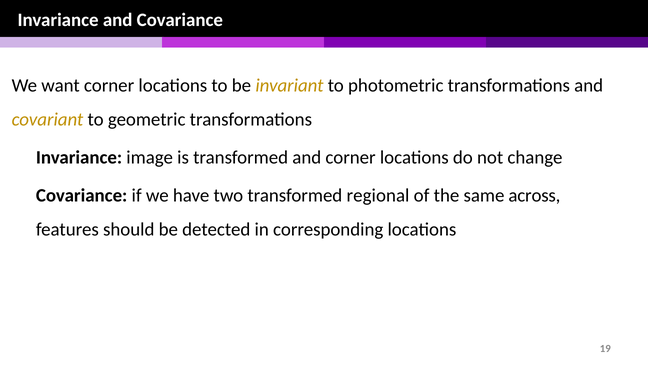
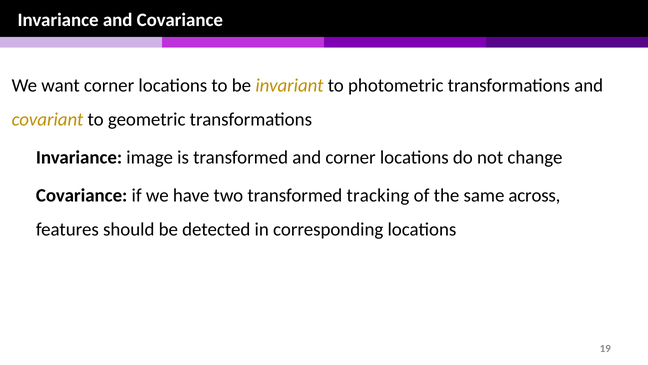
regional: regional -> tracking (378, 195)
